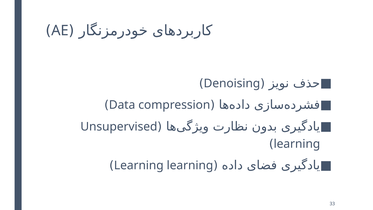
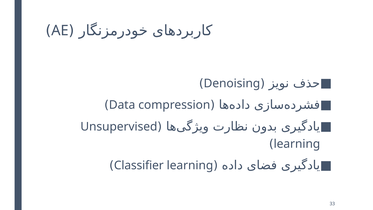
Learning: Learning -> Classifier (139, 165)
